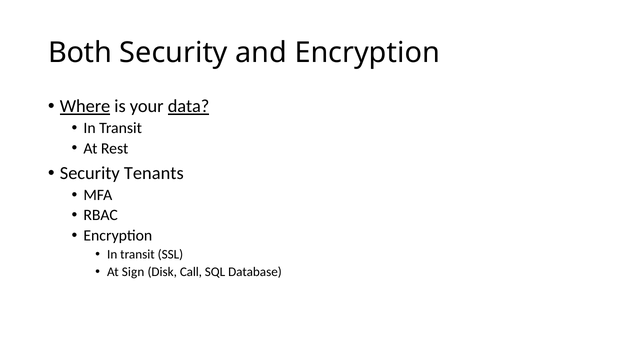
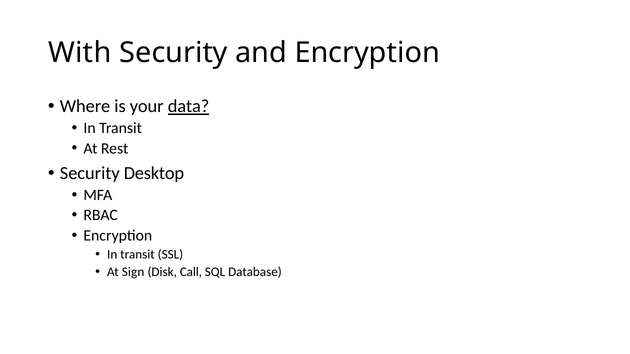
Both: Both -> With (80, 53)
Where underline: present -> none (85, 107)
Tenants: Tenants -> Desktop (154, 173)
